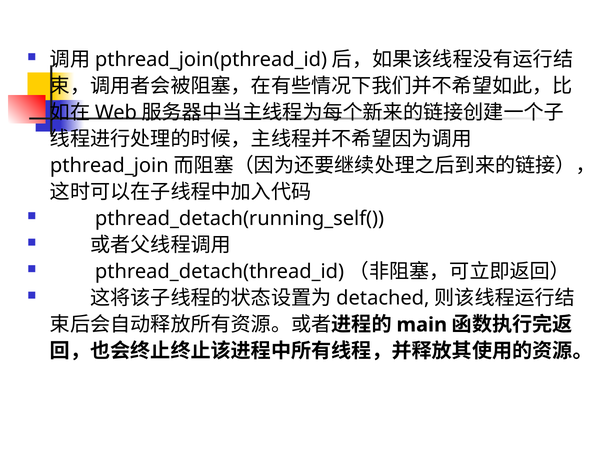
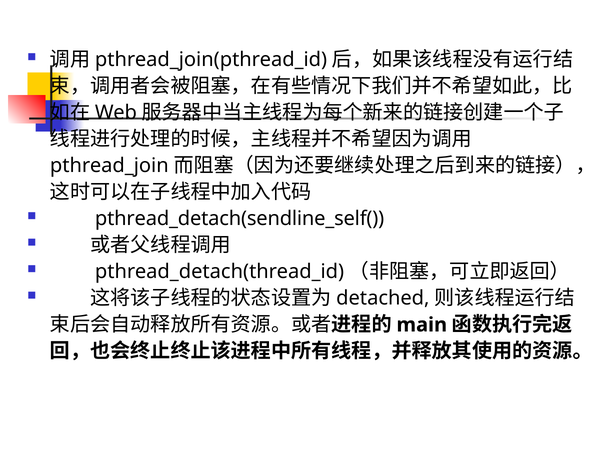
pthread_detach(running_self(: pthread_detach(running_self( -> pthread_detach(sendline_self( (240, 219)
